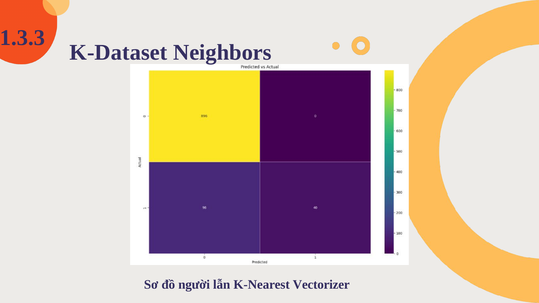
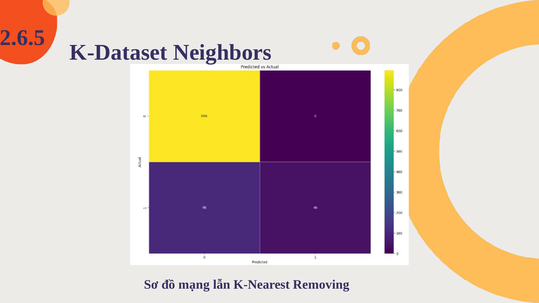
1.3.3: 1.3.3 -> 2.6.5 (22, 38)
người: người -> mạng (194, 285)
Vectorizer: Vectorizer -> Removing (321, 285)
